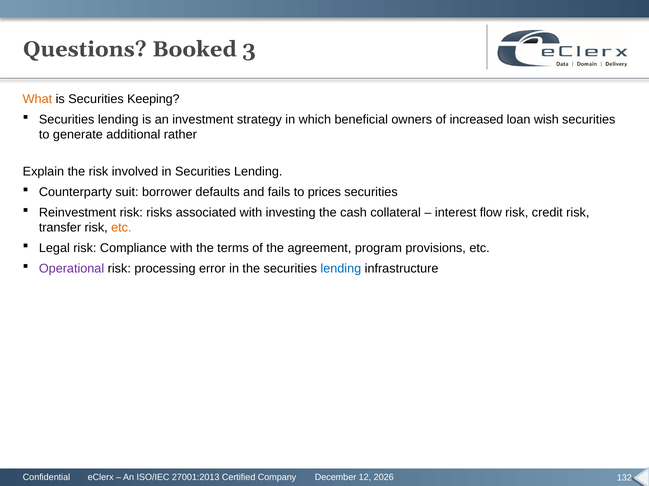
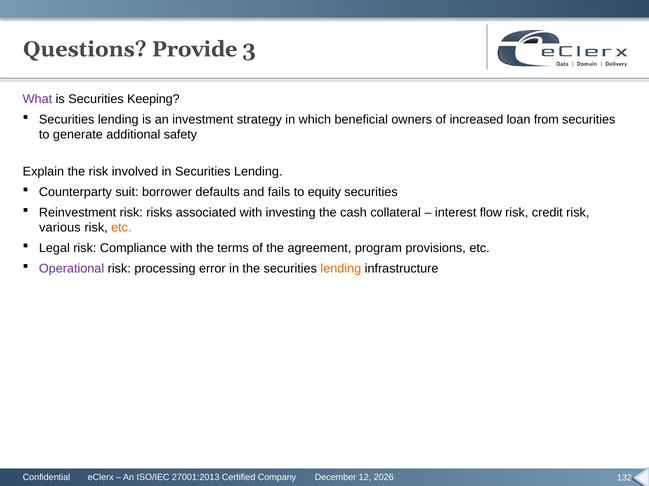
Booked: Booked -> Provide (195, 49)
What colour: orange -> purple (37, 99)
wish: wish -> from (546, 120)
rather: rather -> safety (180, 135)
prices: prices -> equity (324, 192)
transfer: transfer -> various (60, 228)
lending colour: blue -> orange (341, 269)
